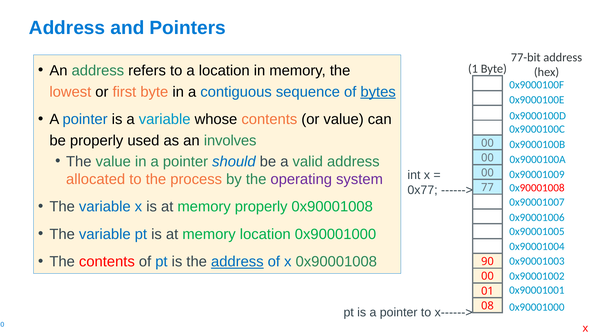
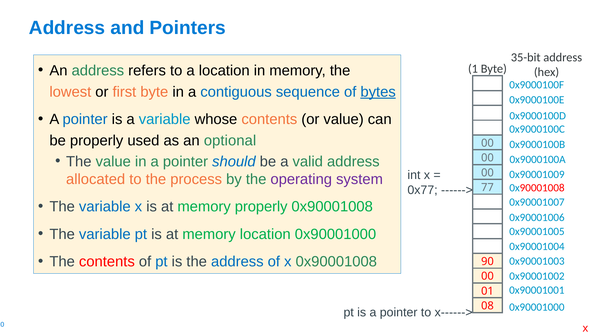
77-bit: 77-bit -> 35-bit (526, 57)
involves: involves -> optional (230, 140)
address underline: present -> none (237, 261)
